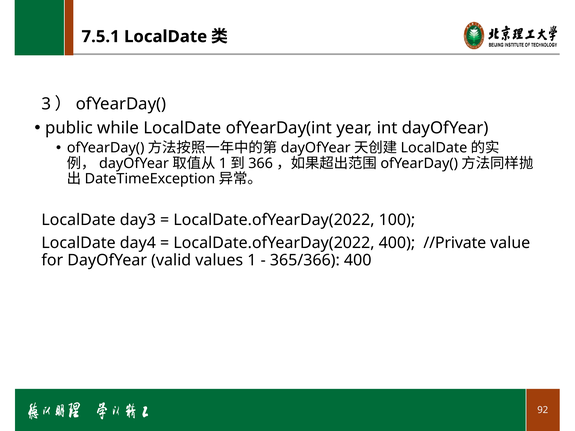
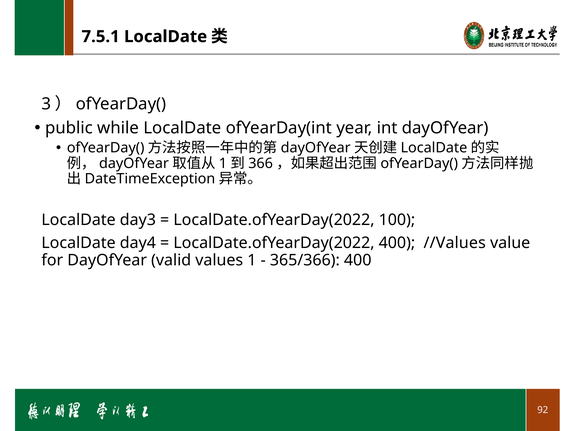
//Private: //Private -> //Values (455, 243)
